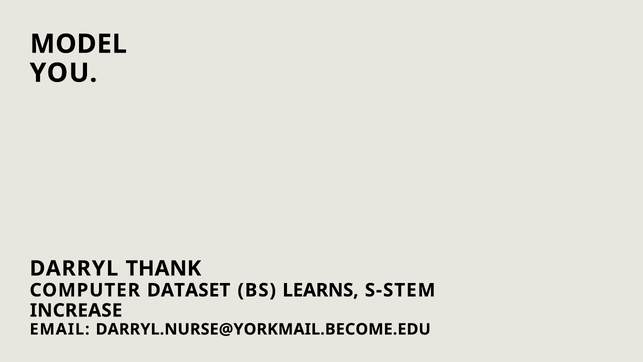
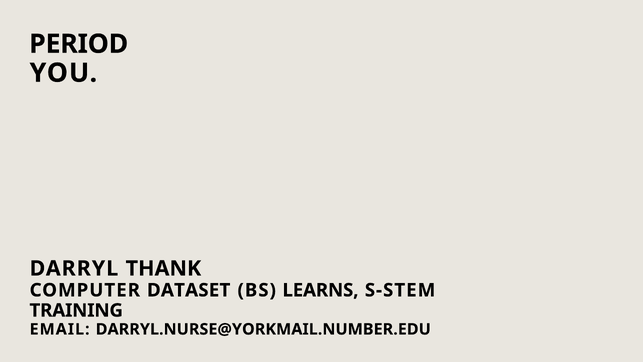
MODEL: MODEL -> PERIOD (79, 44)
INCREASE: INCREASE -> TRAINING (76, 310)
DARRYL.NURSE@YORKMAIL.BECOME.EDU: DARRYL.NURSE@YORKMAIL.BECOME.EDU -> DARRYL.NURSE@YORKMAIL.NUMBER.EDU (263, 329)
